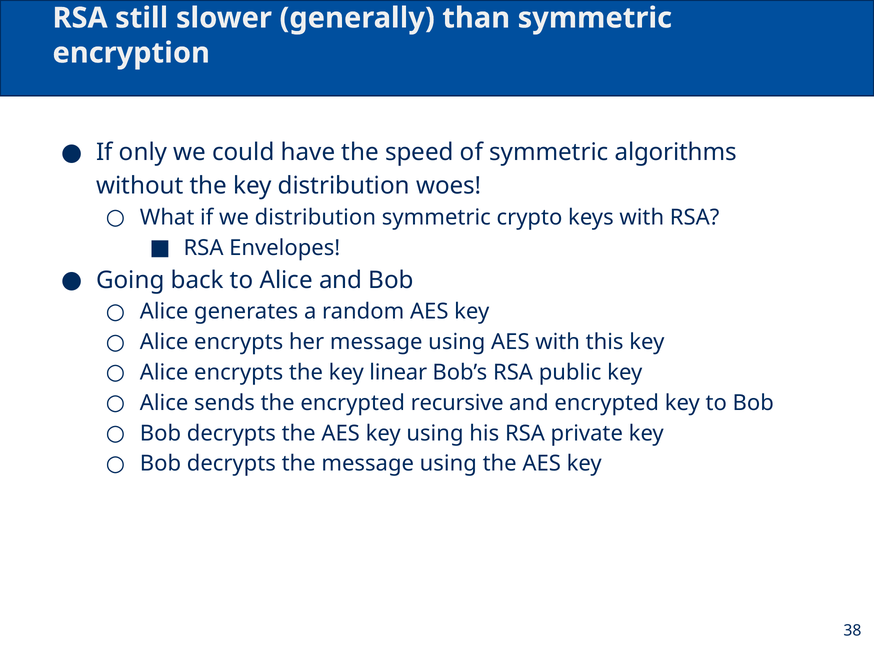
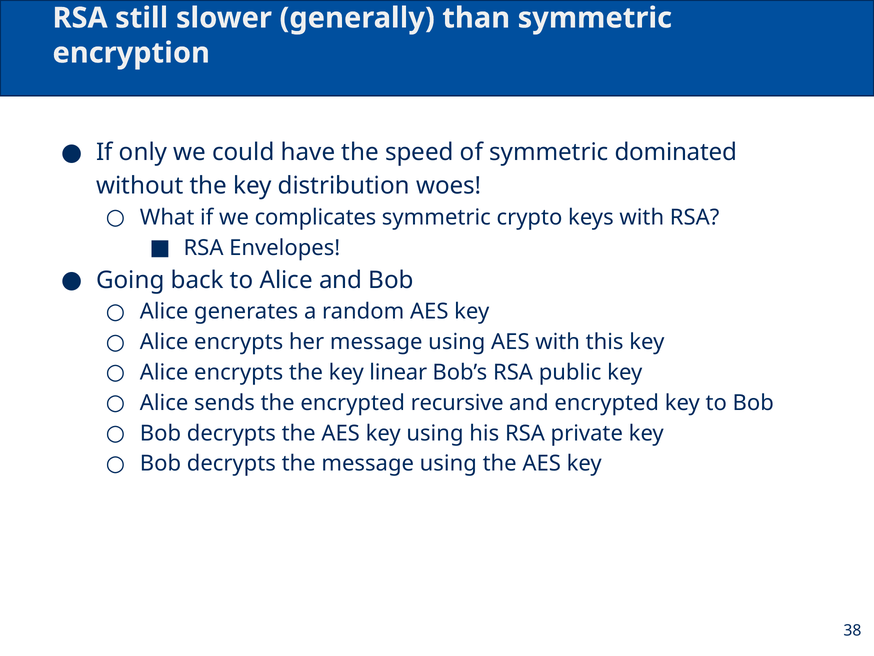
algorithms: algorithms -> dominated (676, 152)
we distribution: distribution -> complicates (315, 217)
